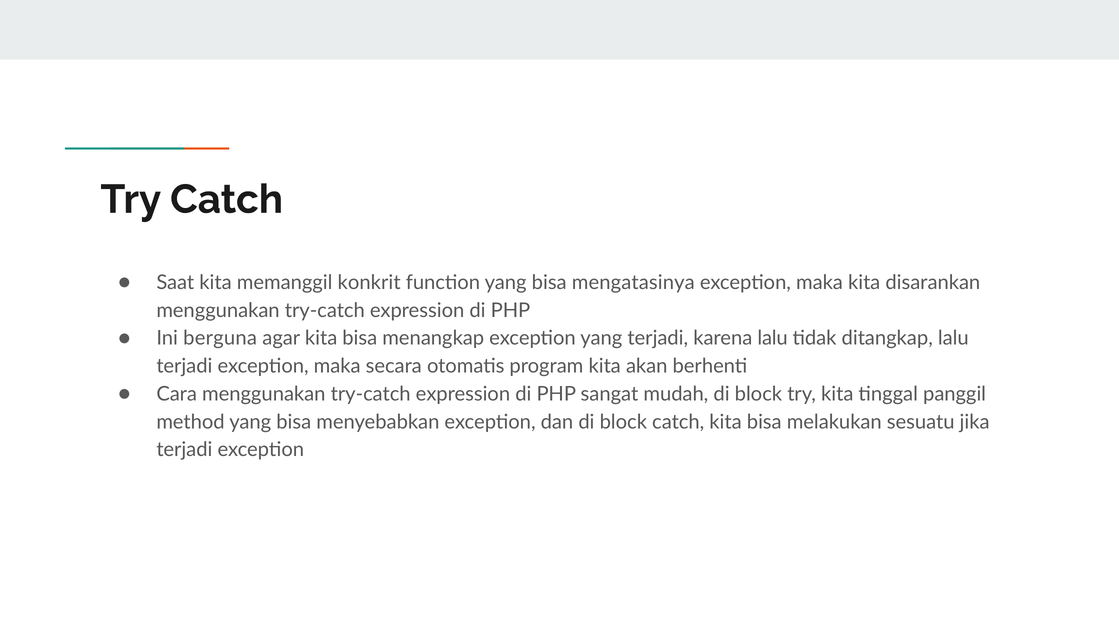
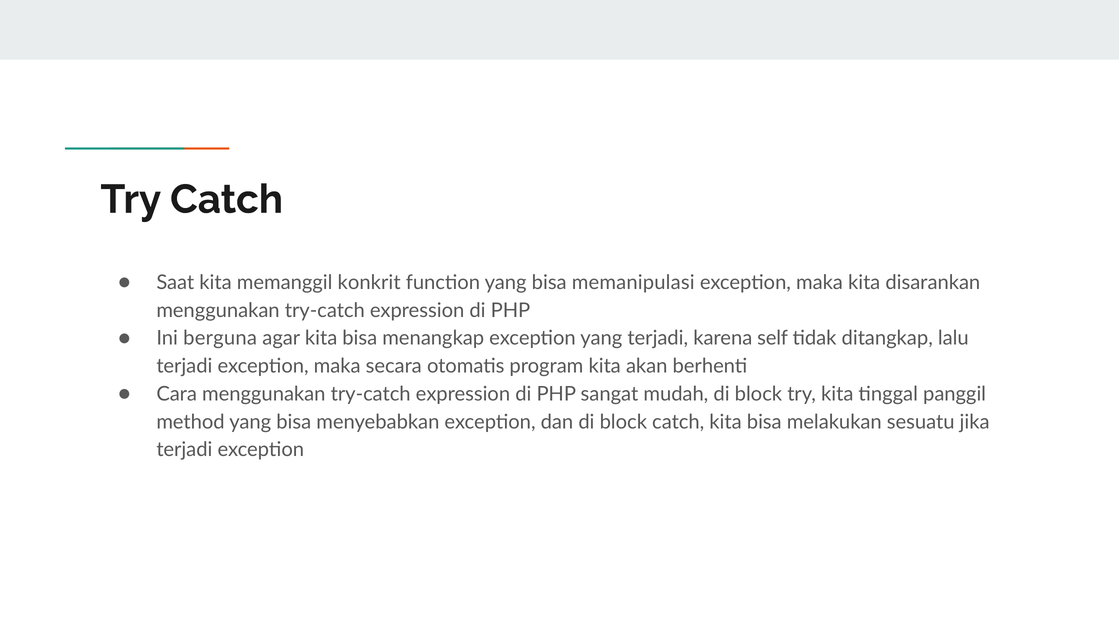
mengatasinya: mengatasinya -> memanipulasi (633, 283)
karena lalu: lalu -> self (773, 339)
